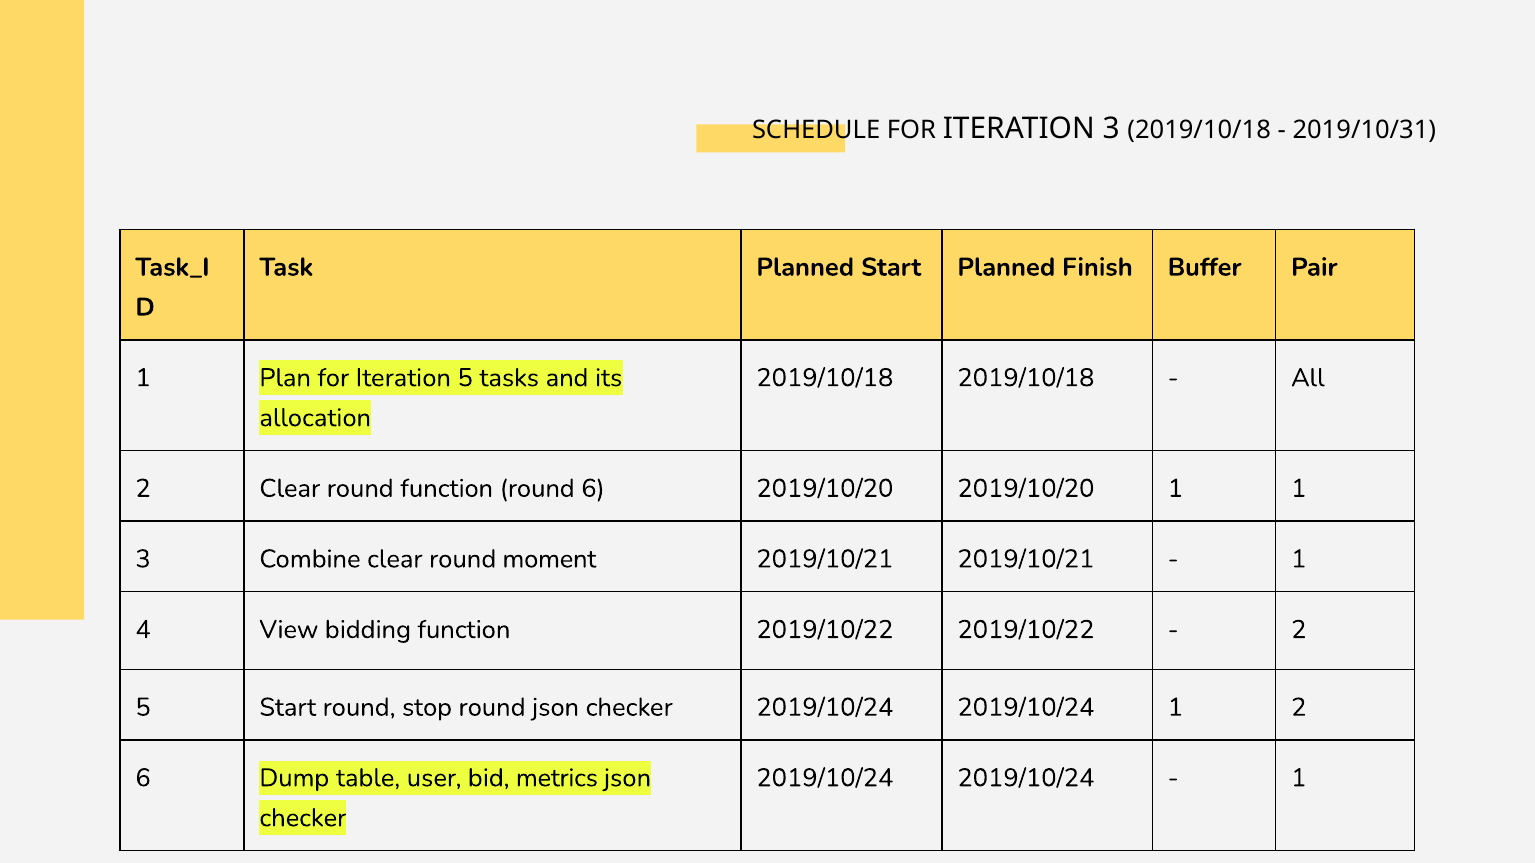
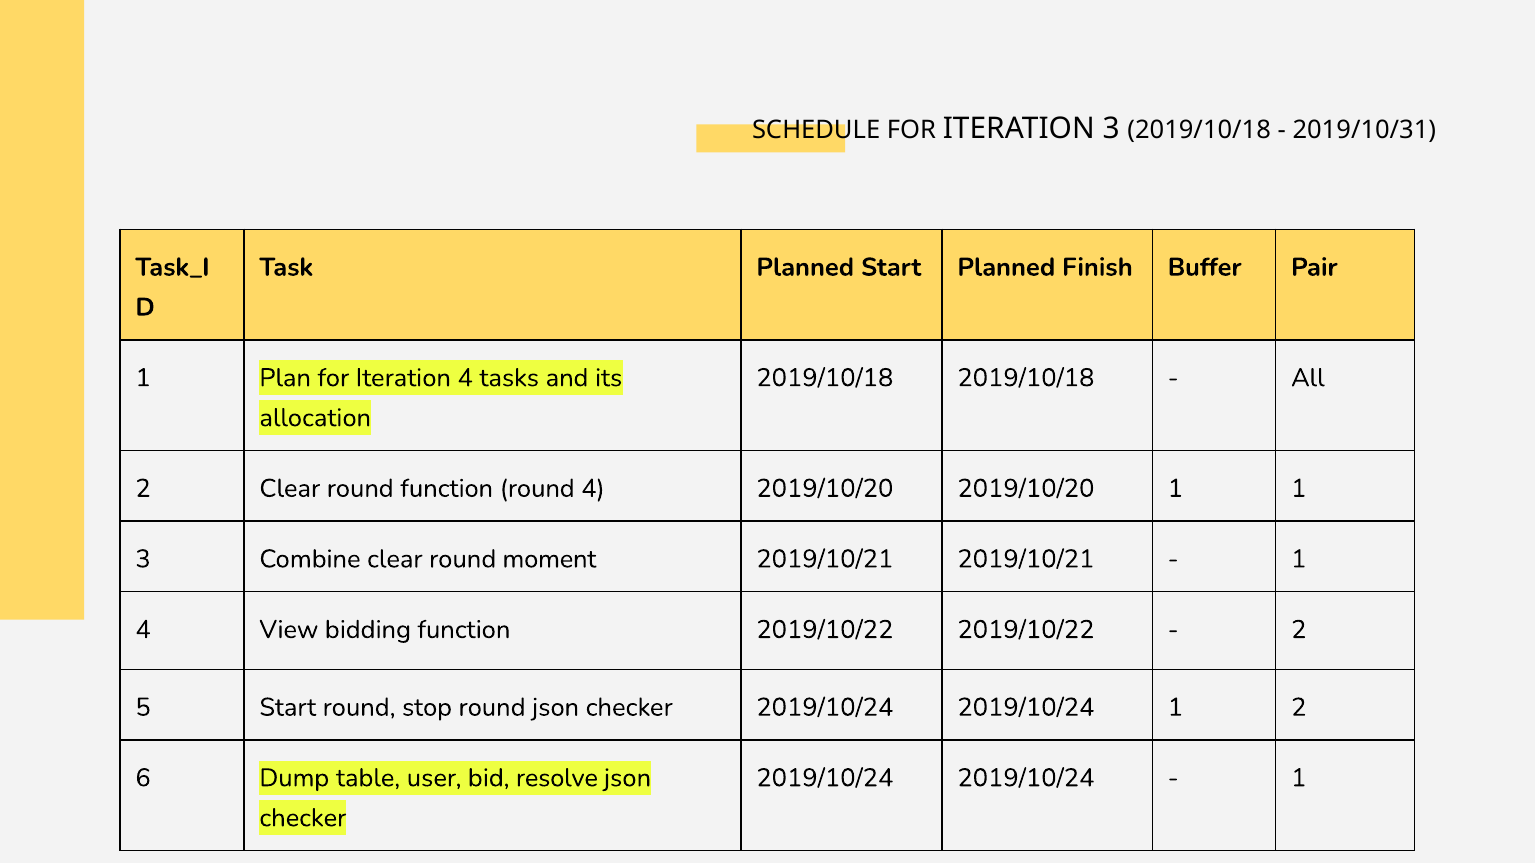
Iteration 5: 5 -> 4 (465, 378)
round 6: 6 -> 4 (593, 489)
metrics: metrics -> resolve (557, 778)
